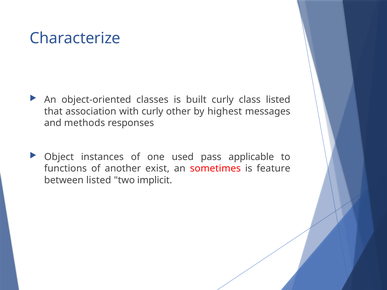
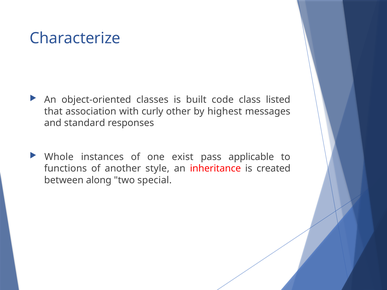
built curly: curly -> code (223, 100)
methods: methods -> standard (85, 123)
Object: Object -> Whole (59, 157)
used: used -> exist (183, 157)
exist: exist -> style (157, 169)
sometimes: sometimes -> inheritance (215, 169)
feature: feature -> created (274, 169)
between listed: listed -> along (99, 180)
implicit: implicit -> special (155, 180)
